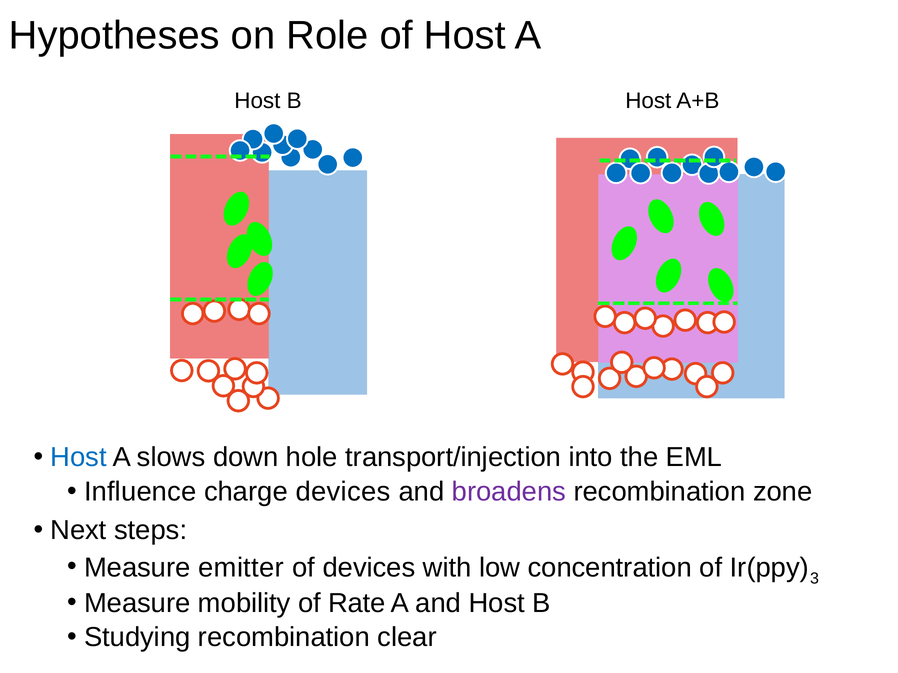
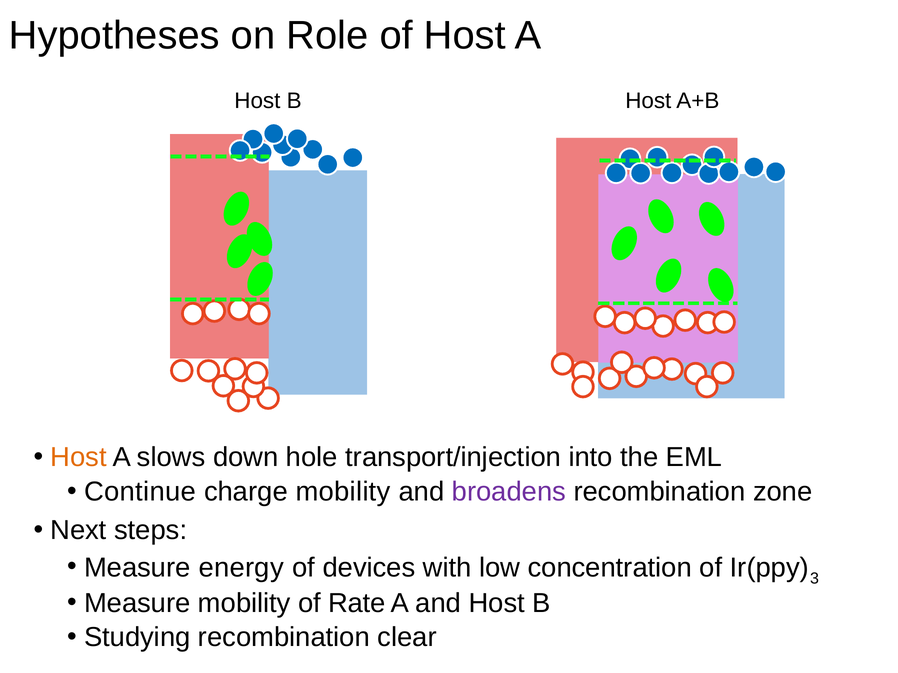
Host colour: blue -> orange (79, 458)
Influence: Influence -> Continue (140, 492)
charge devices: devices -> mobility (343, 492)
emitter: emitter -> energy (241, 568)
